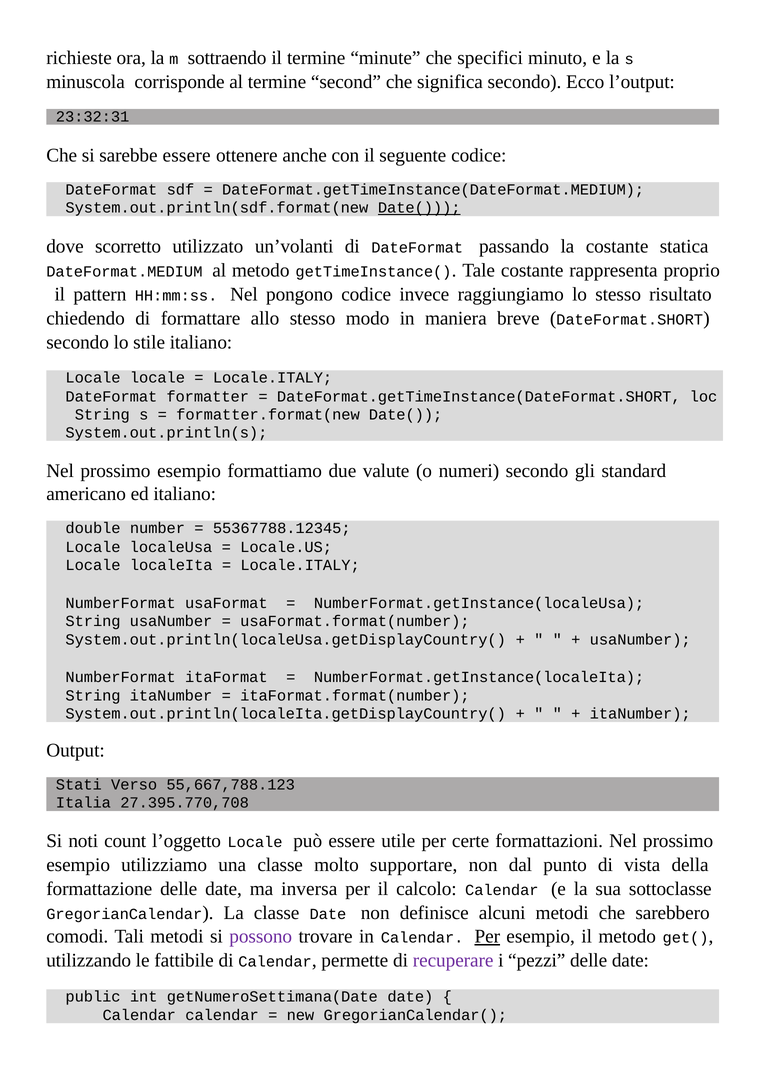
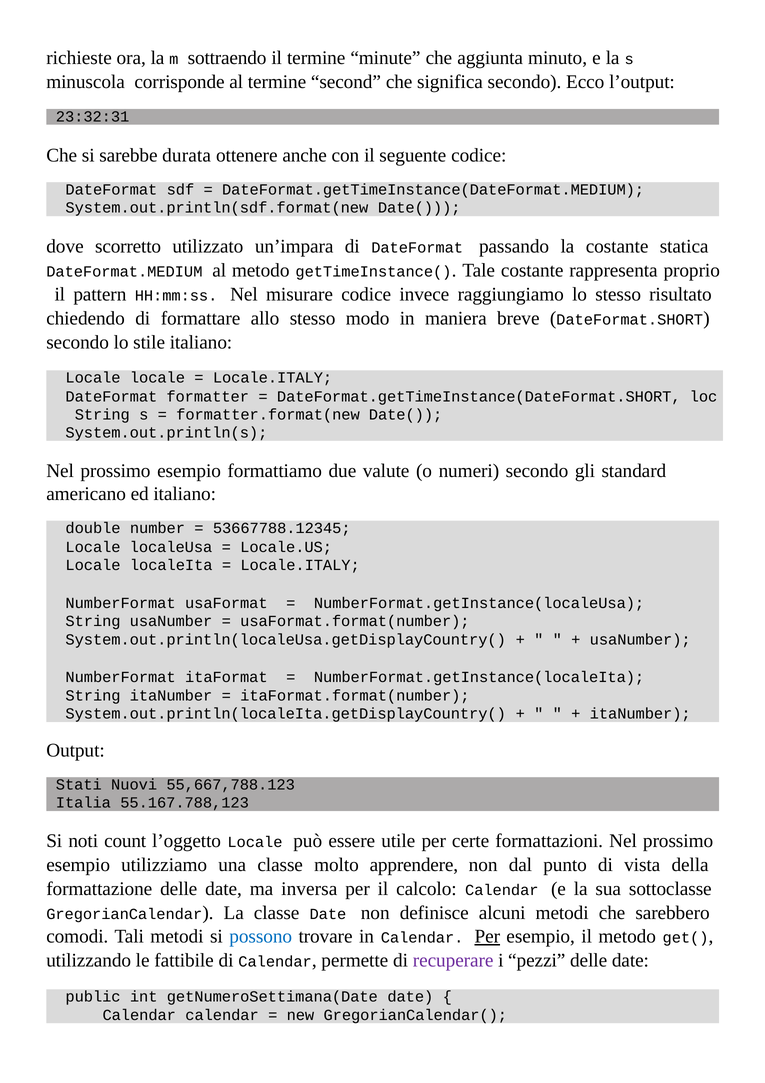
specifici: specifici -> aggiunta (490, 58)
sarebbe essere: essere -> durata (187, 156)
Date( underline: present -> none (419, 208)
un’volanti: un’volanti -> un’impara (294, 246)
pongono: pongono -> misurare (300, 294)
55367788.12345: 55367788.12345 -> 53667788.12345 (282, 528)
Verso: Verso -> Nuovi (134, 784)
27.395.770,708: 27.395.770,708 -> 55.167.788,123 (185, 803)
supportare: supportare -> apprendere (414, 865)
possono colour: purple -> blue (261, 936)
